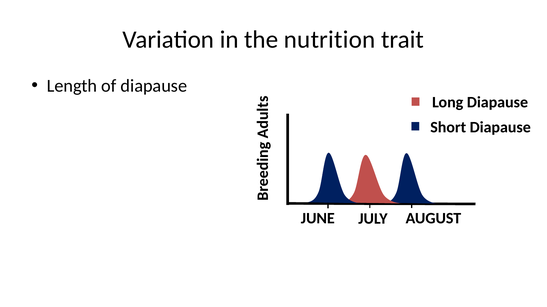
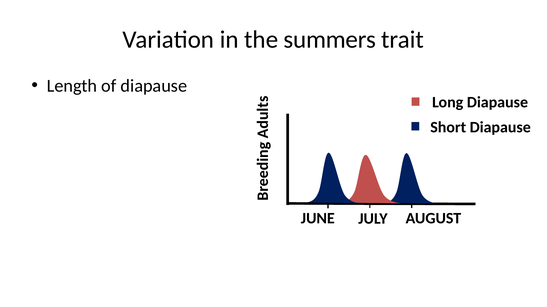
nutrition: nutrition -> summers (330, 40)
